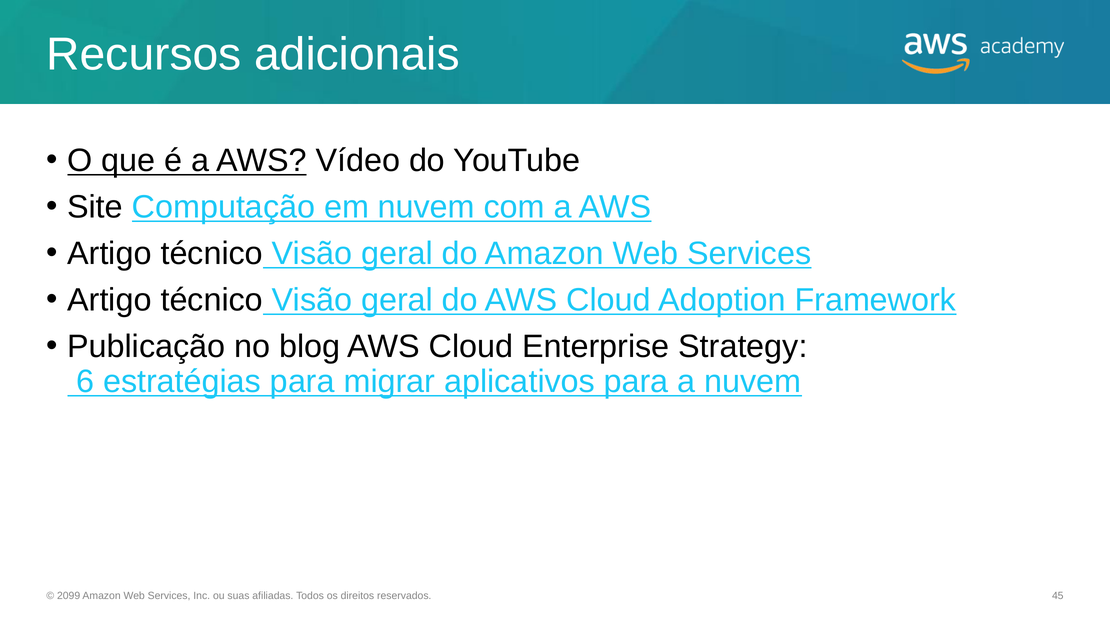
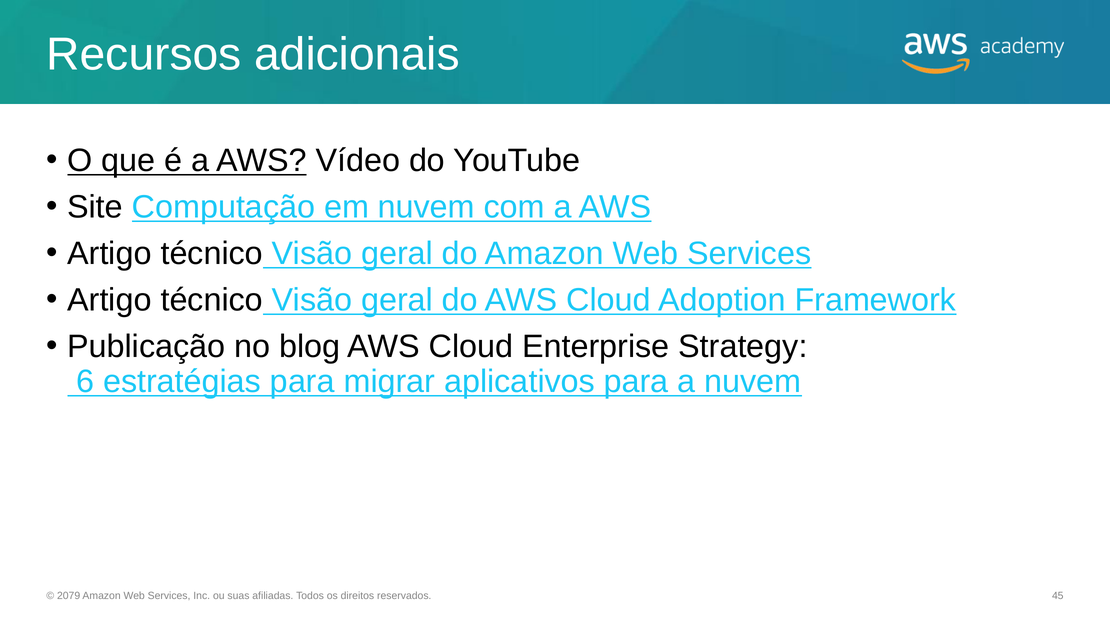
2099: 2099 -> 2079 (69, 596)
